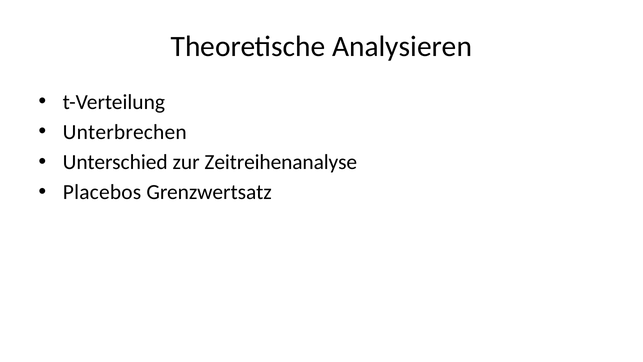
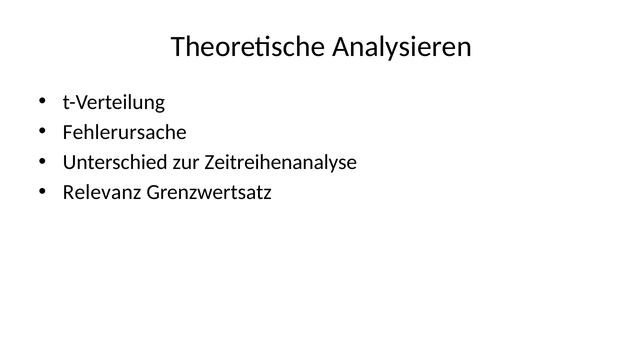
Unterbrechen: Unterbrechen -> Fehlerursache (125, 132)
Placebos: Placebos -> Relevanz (102, 192)
